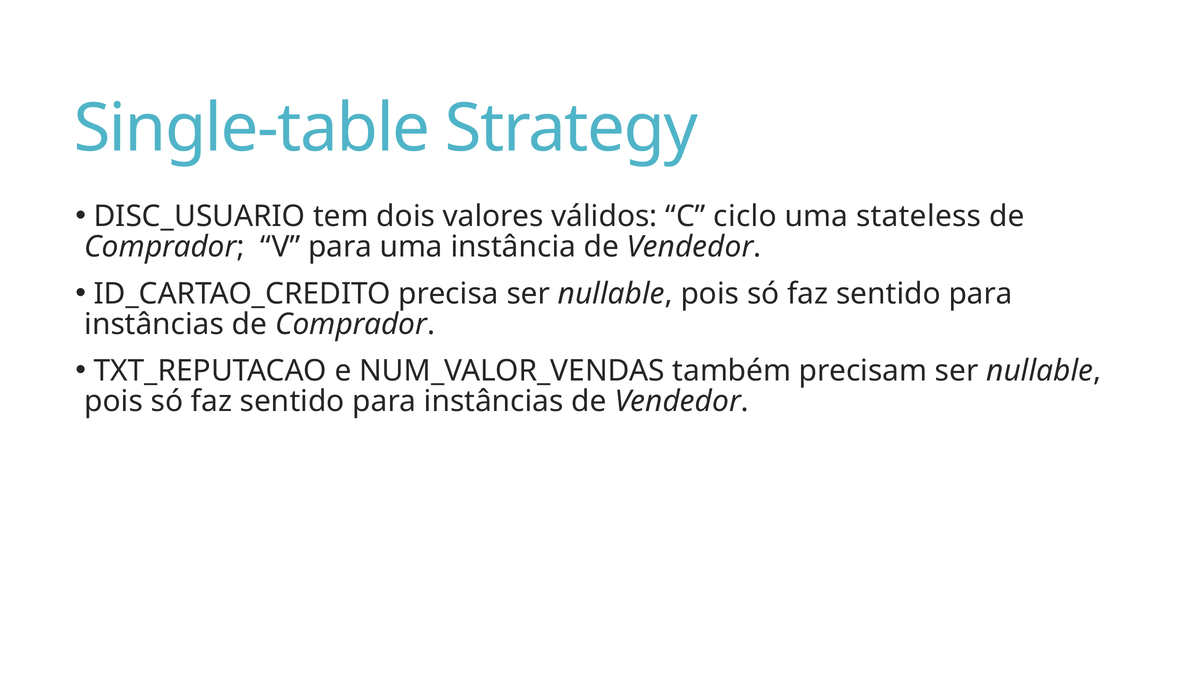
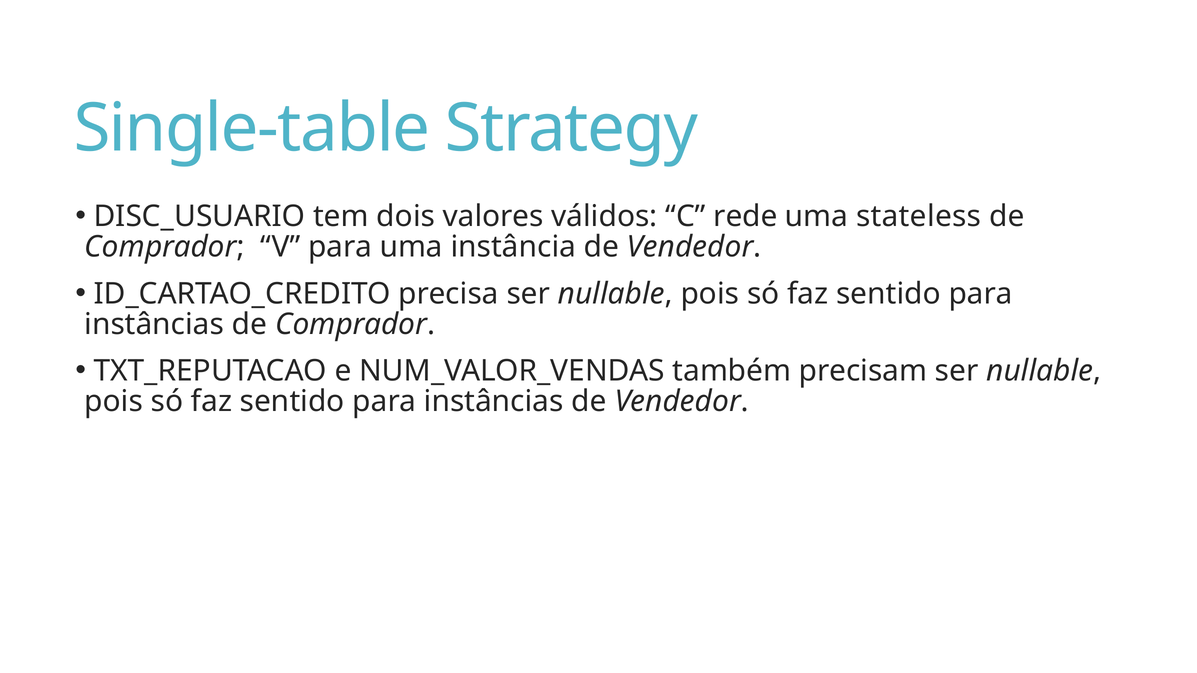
ciclo: ciclo -> rede (745, 217)
